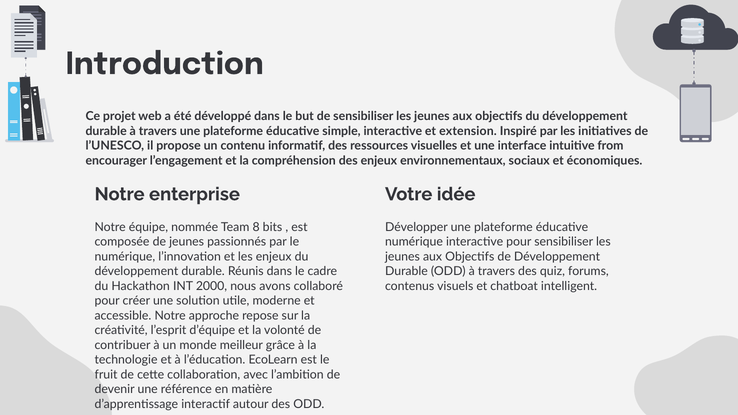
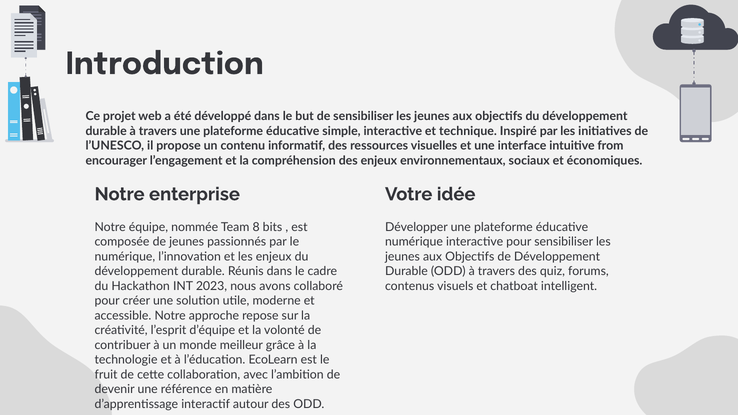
extension: extension -> technique (468, 131)
2000: 2000 -> 2023 (212, 286)
